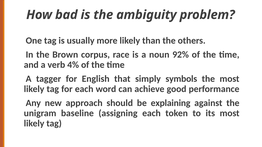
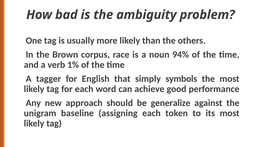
92%: 92% -> 94% (181, 55)
4%: 4% -> 1% (73, 65)
explaining: explaining -> generalize (171, 103)
